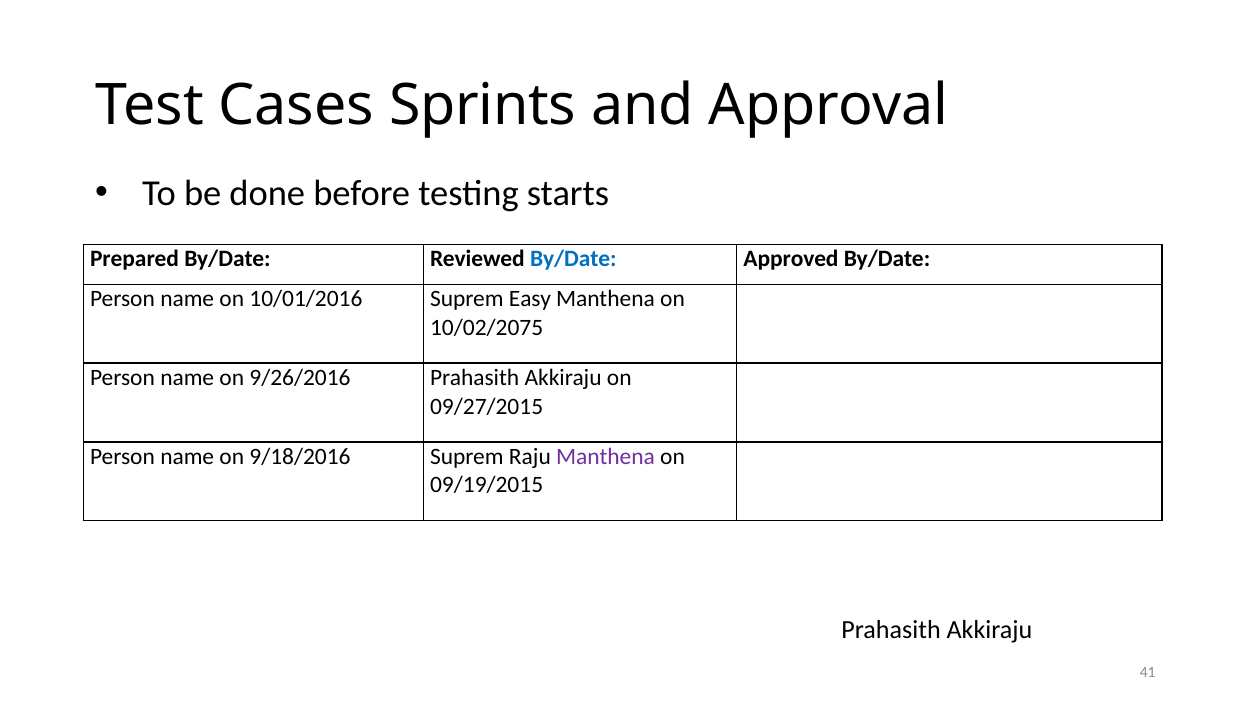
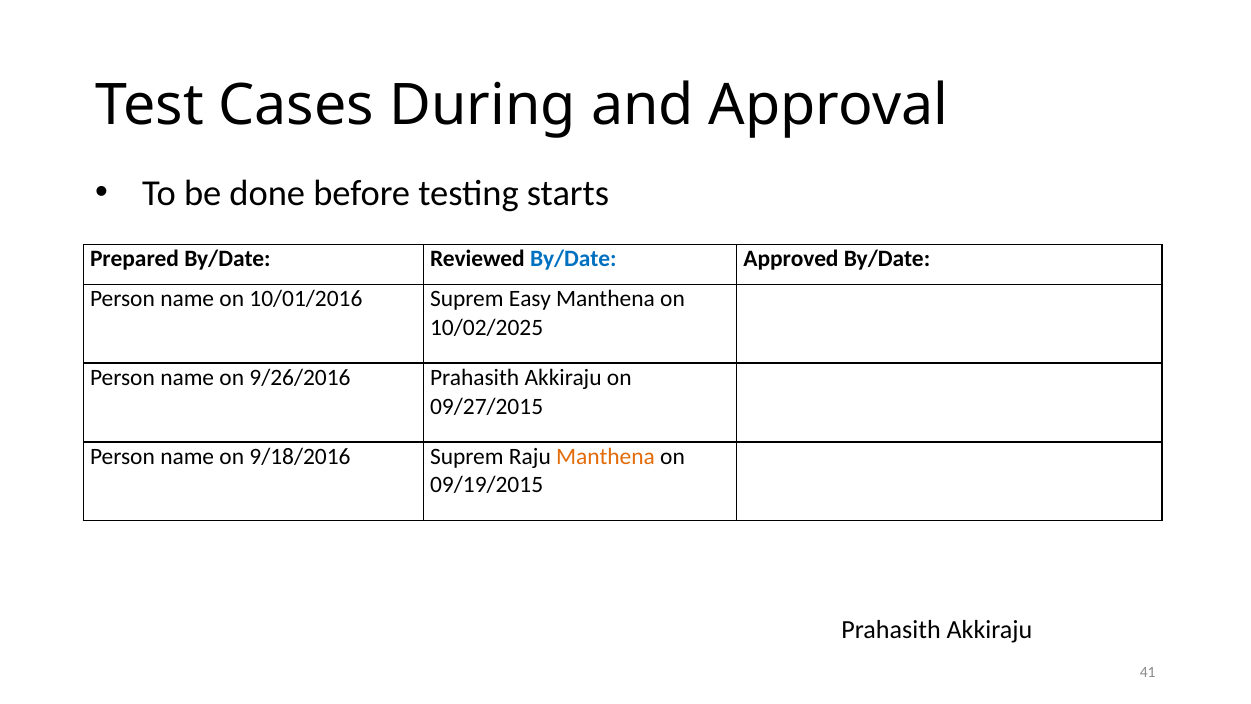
Sprints: Sprints -> During (483, 105)
10/02/2075: 10/02/2075 -> 10/02/2025 (487, 327)
Manthena colour: purple -> orange (605, 456)
